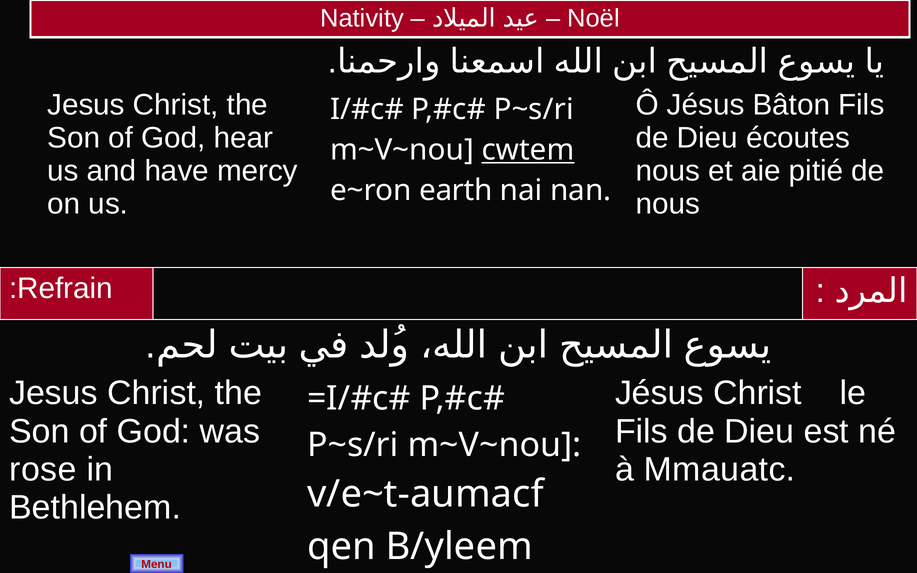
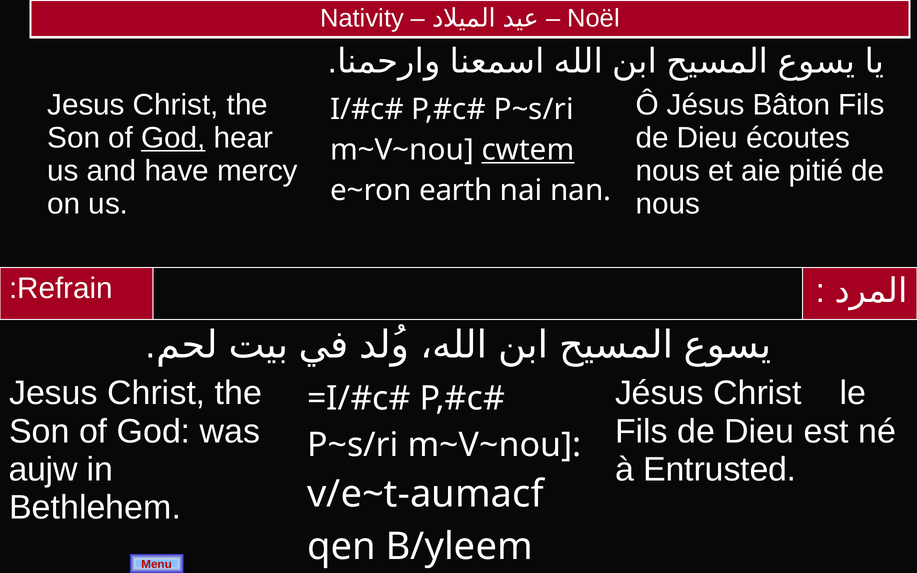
God underline: none -> present (173, 138)
rose: rose -> aujw (43, 469)
Mmauatc: Mmauatc -> Entrusted (720, 469)
